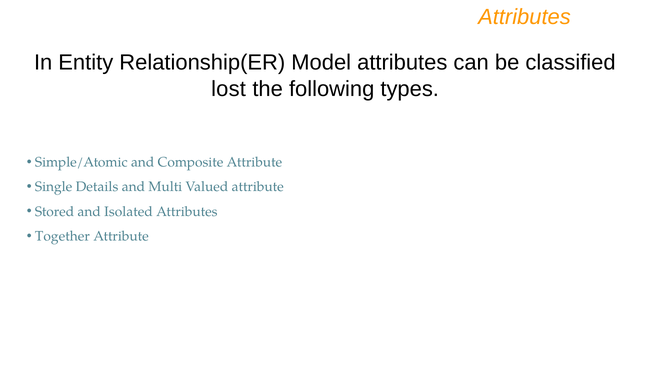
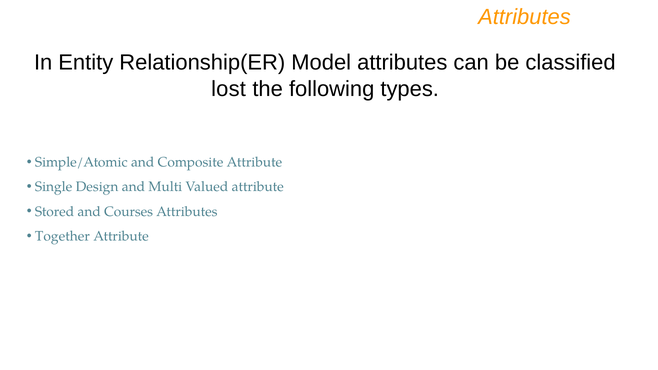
Details: Details -> Design (97, 187)
Isolated: Isolated -> Courses (129, 212)
